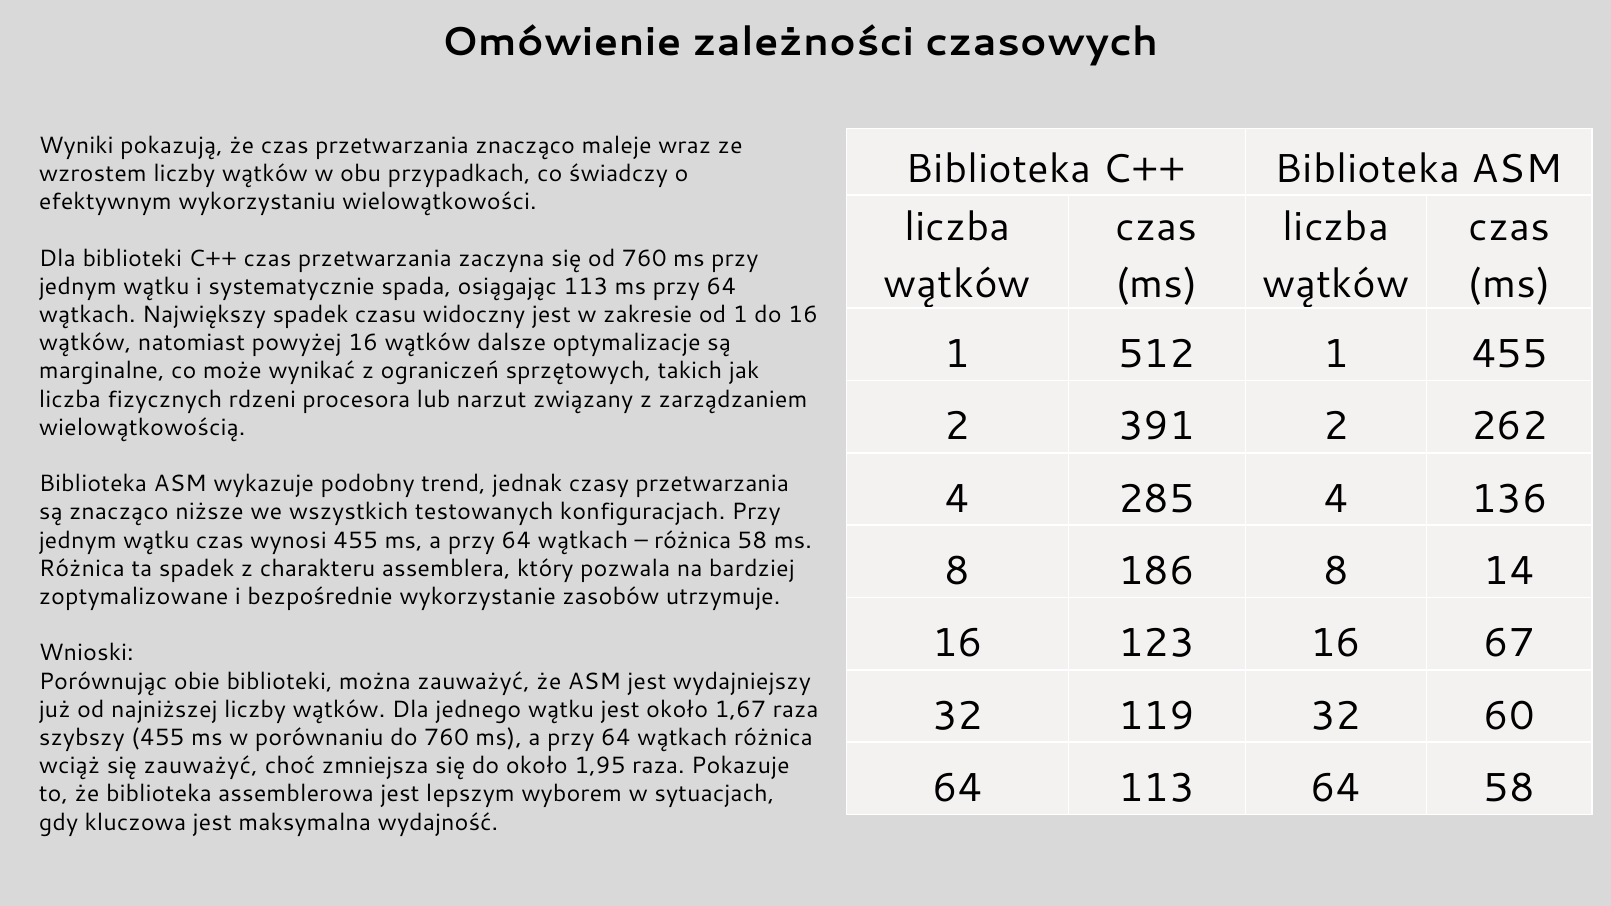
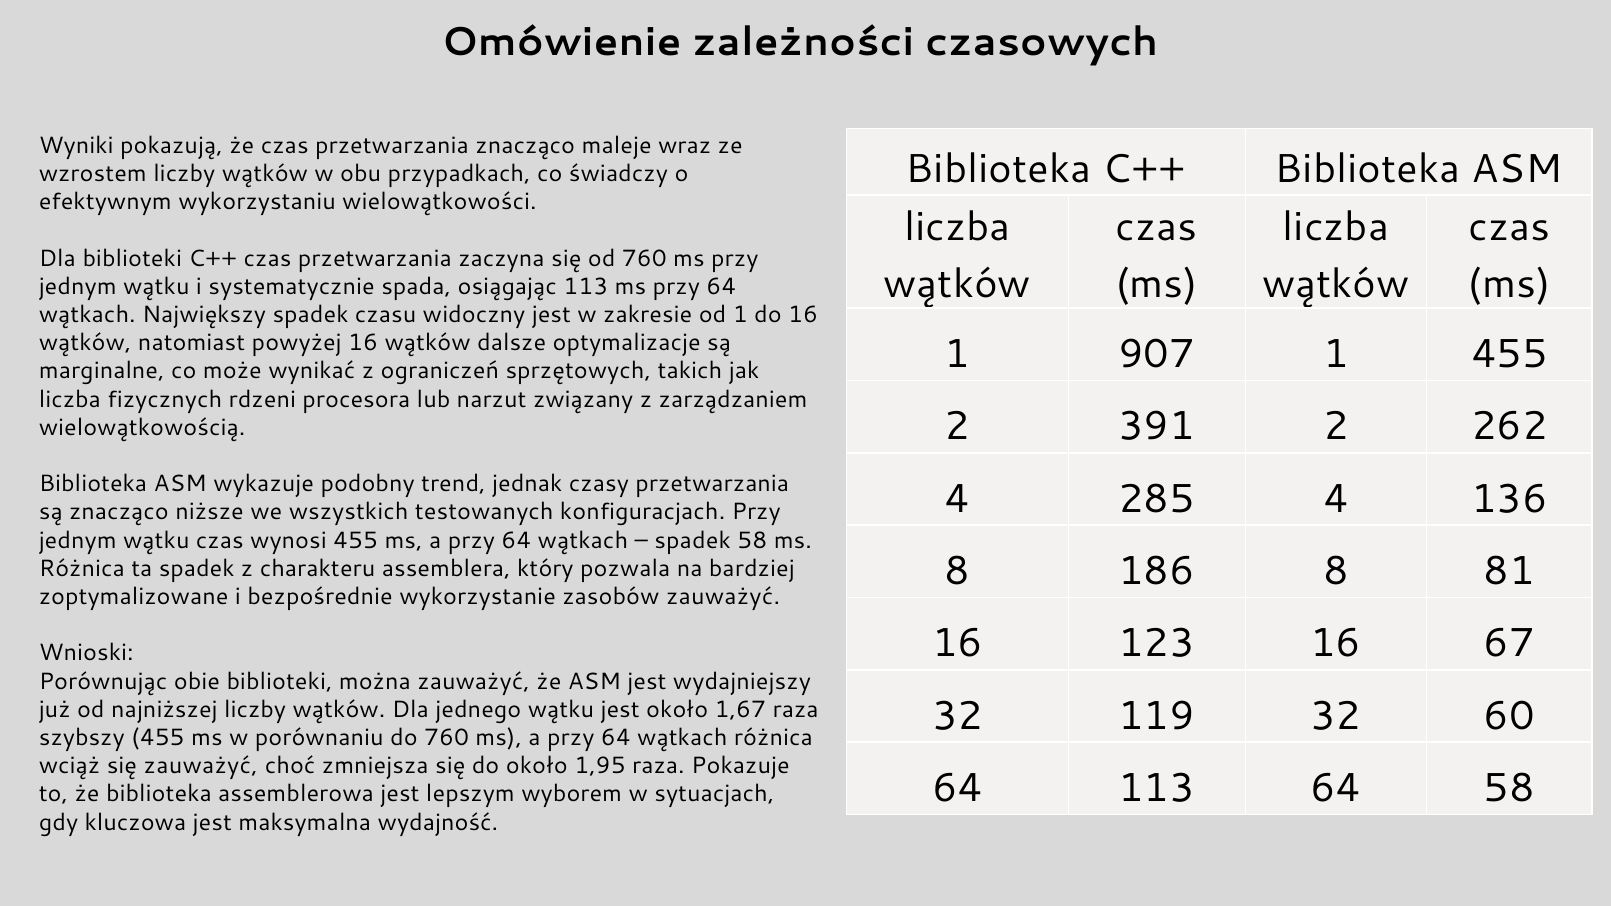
512: 512 -> 907 (1157, 354)
różnica: różnica -> spadek (693, 540)
14: 14 -> 81 (1509, 571)
zasobów utrzymuje: utrzymuje -> zauważyć (723, 597)
